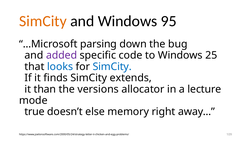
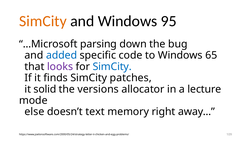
added colour: purple -> blue (62, 55)
25: 25 -> 65 (211, 55)
looks colour: blue -> purple (60, 67)
extends: extends -> patches (131, 78)
than: than -> solid (45, 89)
true: true -> else (34, 112)
else: else -> text (95, 112)
